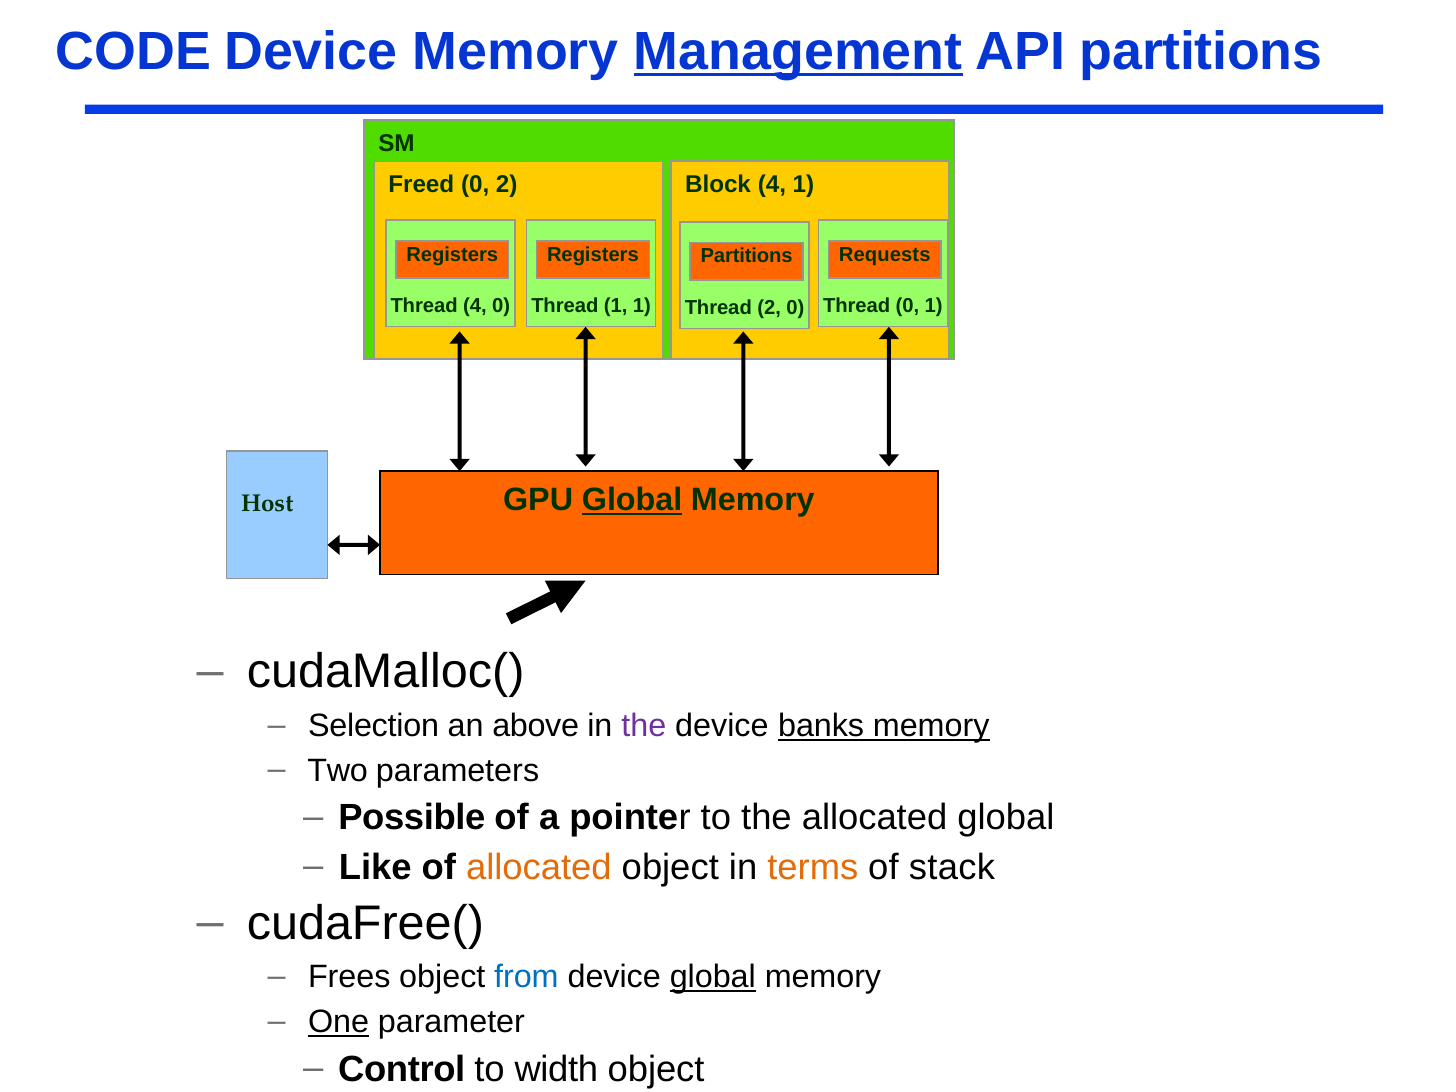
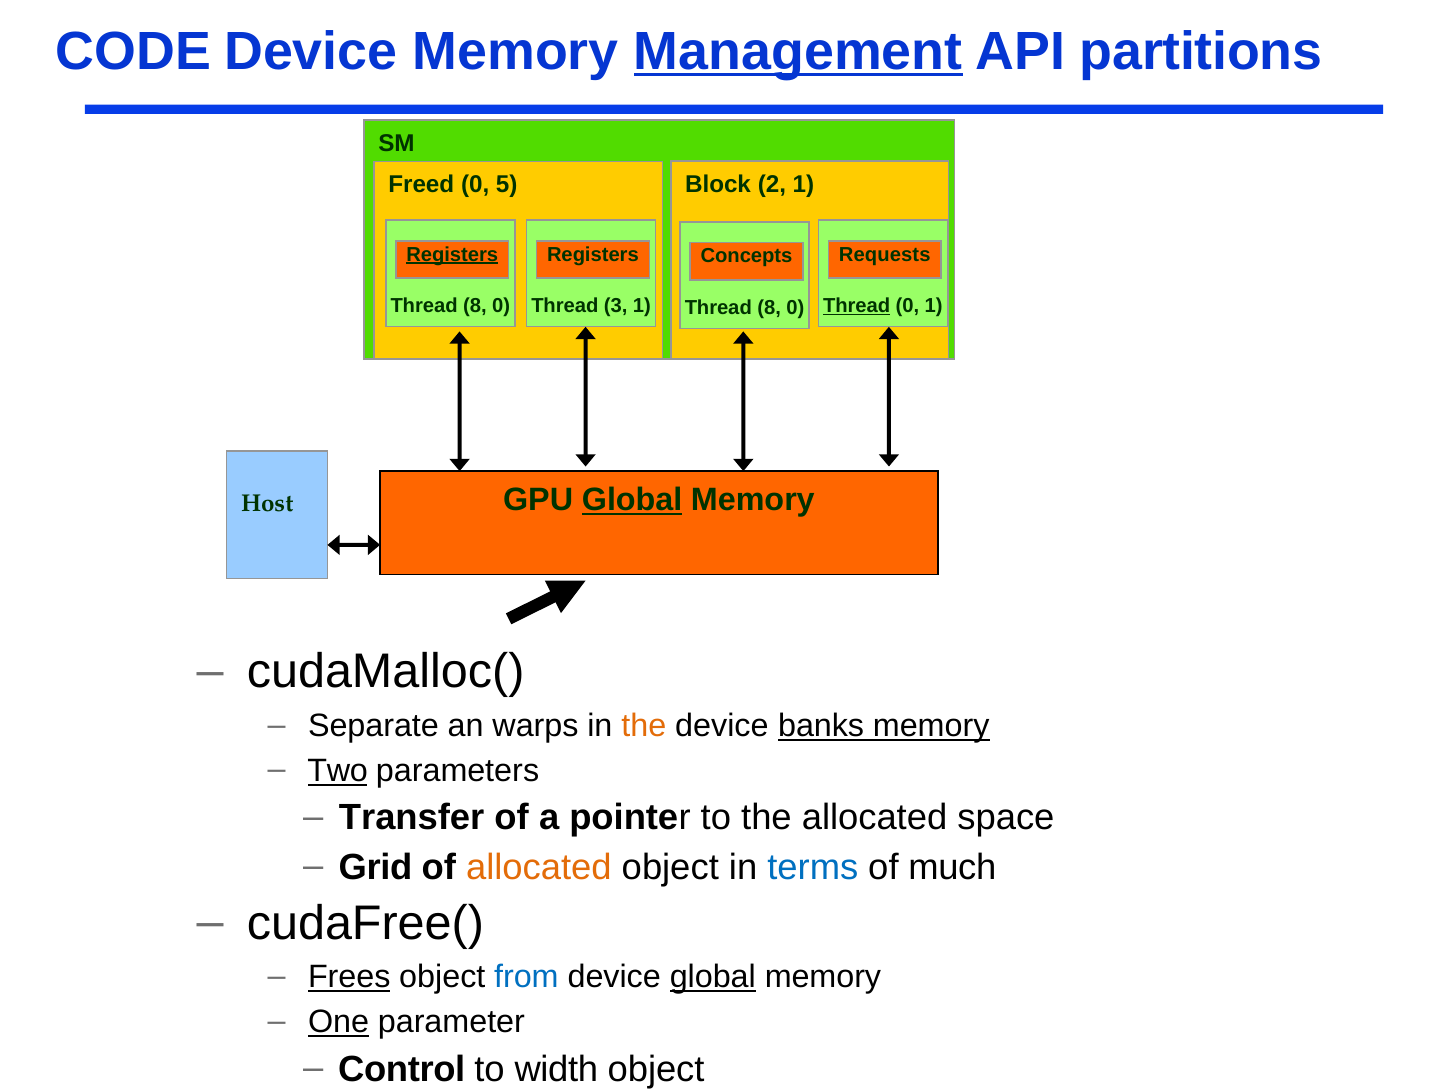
Block 4: 4 -> 2 (772, 184)
0 2: 2 -> 5 (507, 185)
Registers underline: none -> present (452, 254)
Partitions: Partitions -> Concepts (747, 256)
4: 4 -> 8 (475, 306)
Thread 1: 1 -> 3 (616, 306)
Thread underline: none -> present (857, 306)
2: 2 -> 8 (769, 307)
Selection: Selection -> Separate (373, 726)
above: above -> warps (536, 726)
the colour: purple -> orange (644, 726)
Two underline: none -> present (338, 771)
Possible: Possible -> Transfer (412, 818)
allocated global: global -> space (1006, 818)
Like: Like -> Grid (375, 867)
terms colour: orange -> blue (813, 867)
stack: stack -> much (952, 867)
Frees underline: none -> present (349, 977)
